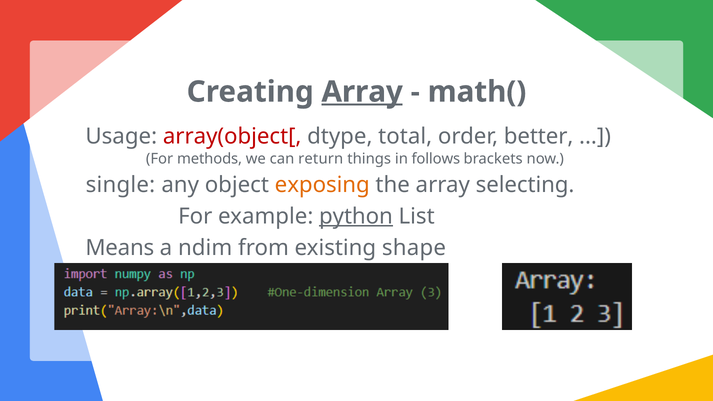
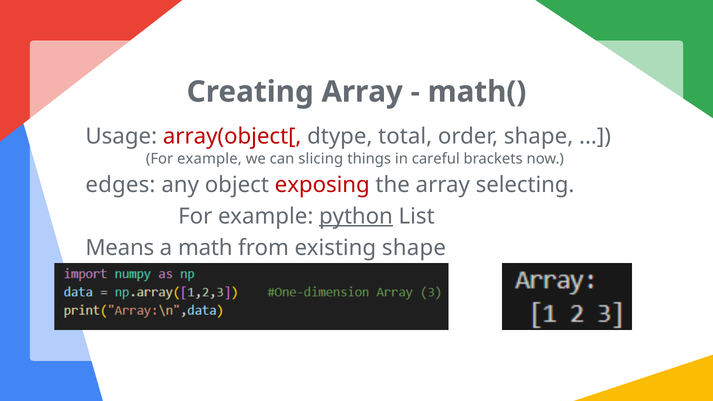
Array underline: present -> none (362, 92)
order better: better -> shape (539, 136)
methods: methods -> example (209, 159)
return: return -> slicing (321, 159)
follows: follows -> careful (436, 159)
single: single -> edges (120, 185)
exposing colour: orange -> red (322, 185)
ndim: ndim -> math (205, 248)
